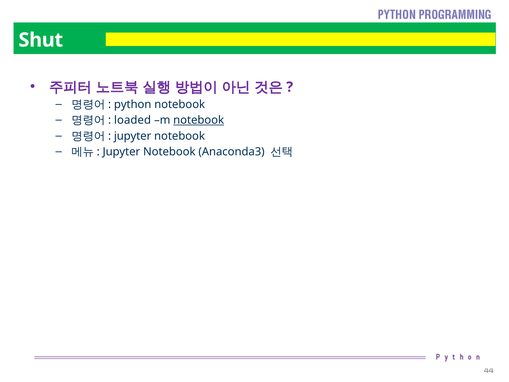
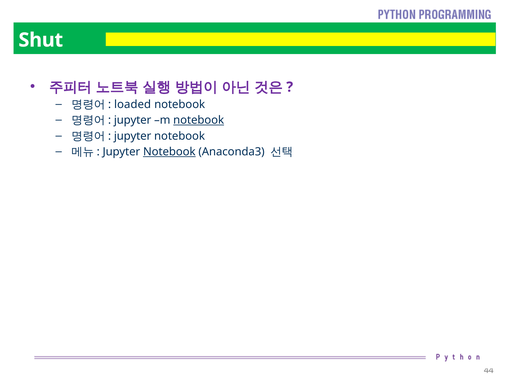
python: python -> loaded (133, 104)
loaded: loaded -> jupyter (133, 120)
Notebook underline: none -> present (169, 152)
